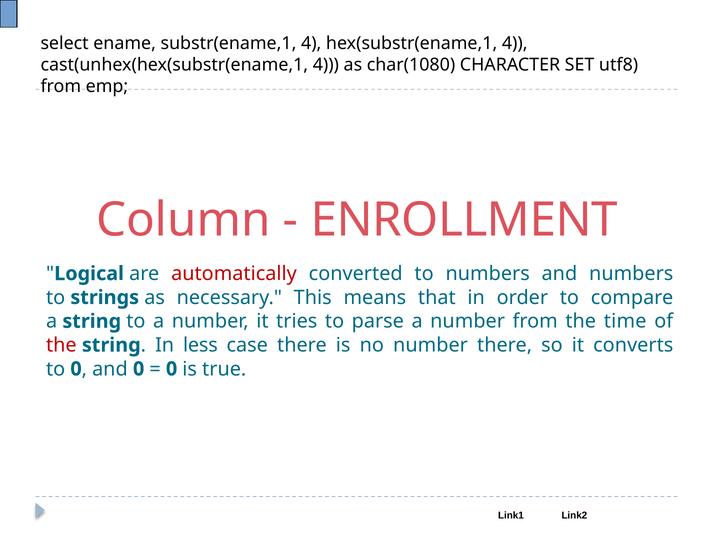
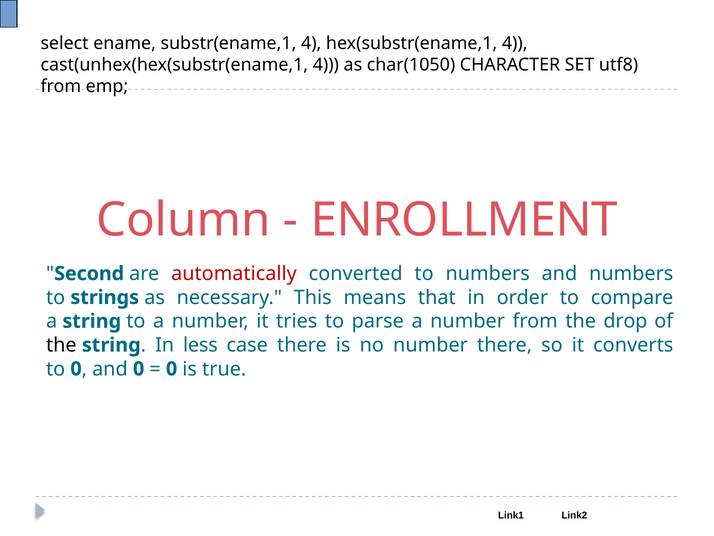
char(1080: char(1080 -> char(1050 (411, 65)
Logical: Logical -> Second (89, 273)
time: time -> drop (625, 321)
the colour: red -> black (61, 345)
